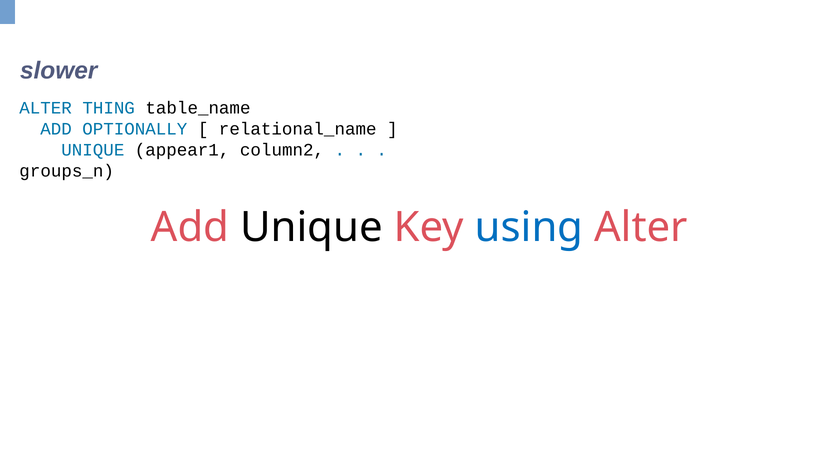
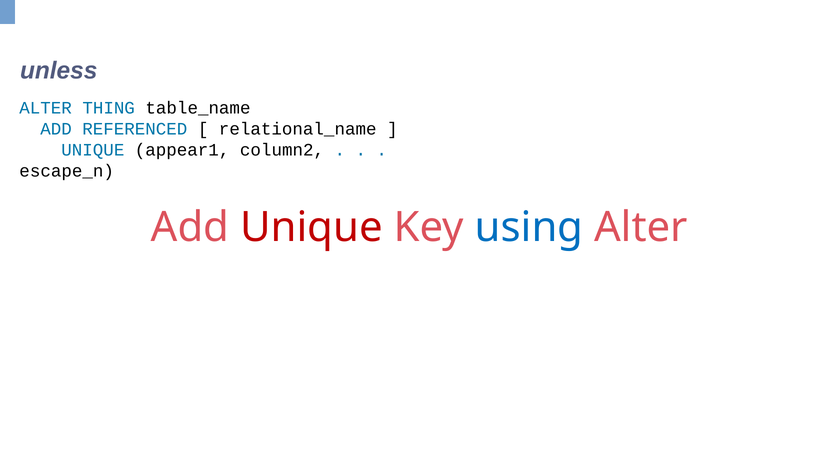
slower: slower -> unless (59, 71)
OPTIONALLY: OPTIONALLY -> REFERENCED (135, 129)
groups_n: groups_n -> escape_n (67, 171)
Unique colour: black -> red (311, 228)
